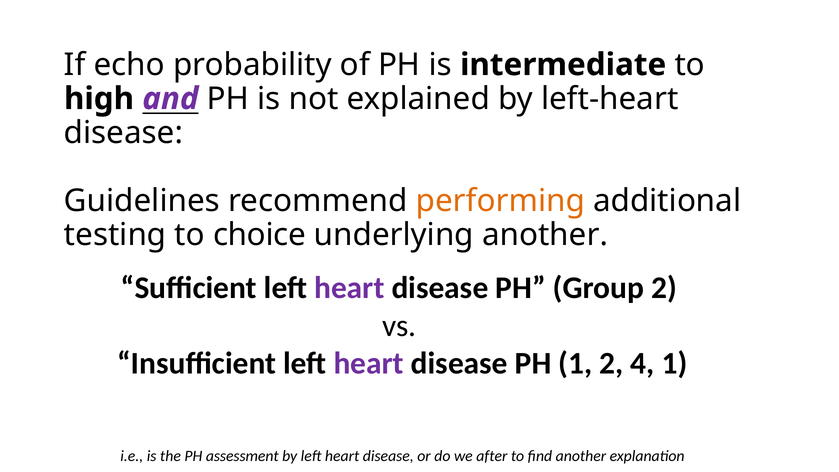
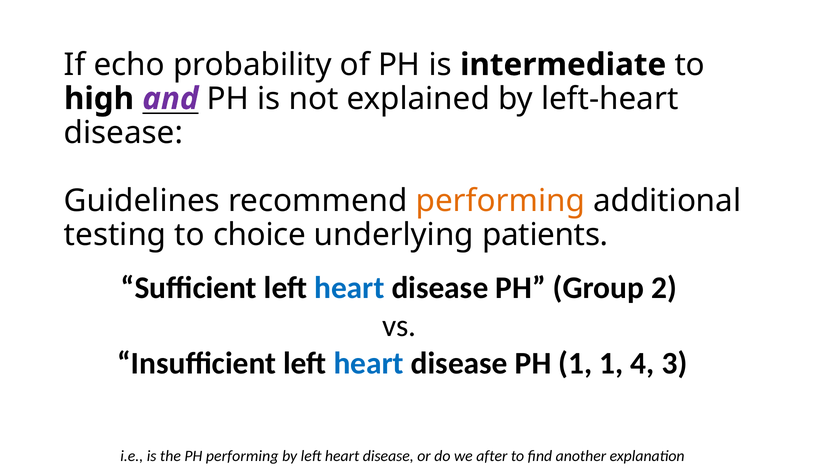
underlying another: another -> patients (545, 235)
heart colour: purple -> blue (349, 288)
heart colour: purple -> blue (369, 363)
1 2: 2 -> 1 (611, 363)
4 1: 1 -> 3 (674, 363)
PH assessment: assessment -> performing (242, 456)
